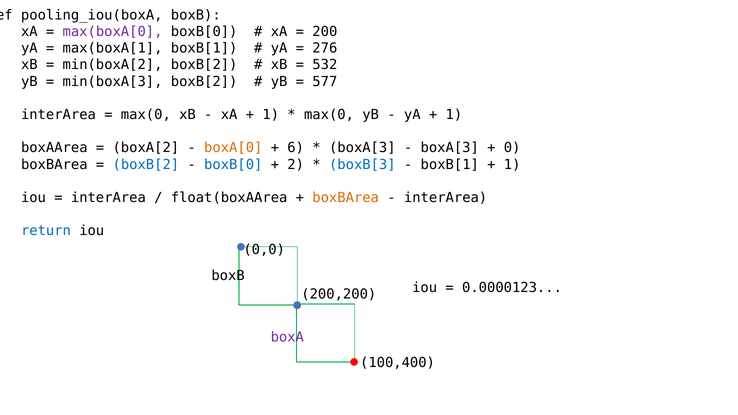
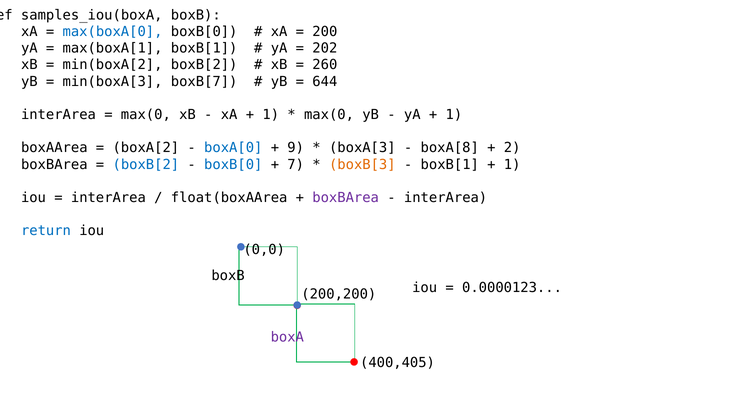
pooling_iou(boxA: pooling_iou(boxA -> samples_iou(boxA (92, 15)
max(boxA[0 colour: purple -> blue (113, 32)
276: 276 -> 202 (325, 48)
532: 532 -> 260 (325, 65)
min(boxA[3 boxB[2: boxB[2 -> boxB[7 (204, 82)
577: 577 -> 644 (325, 82)
boxA[0 colour: orange -> blue (233, 148)
6: 6 -> 9 (296, 148)
boxA[3: boxA[3 -> boxA[8 (450, 148)
0: 0 -> 2 (512, 148)
2: 2 -> 7 (296, 165)
boxB[3 colour: blue -> orange (362, 165)
boxBArea colour: orange -> purple (346, 198)
100,400: 100,400 -> 400,405 (398, 363)
